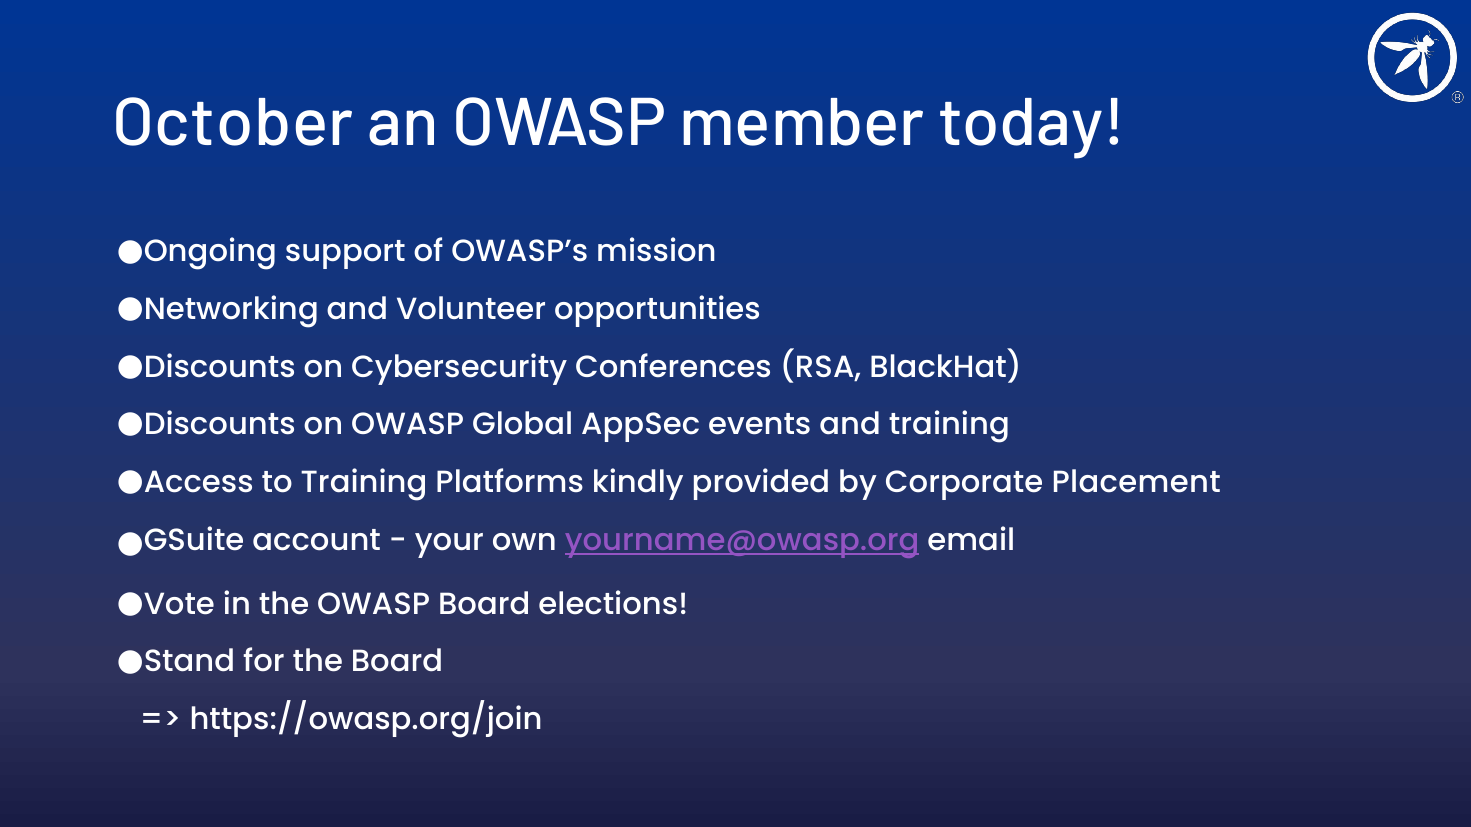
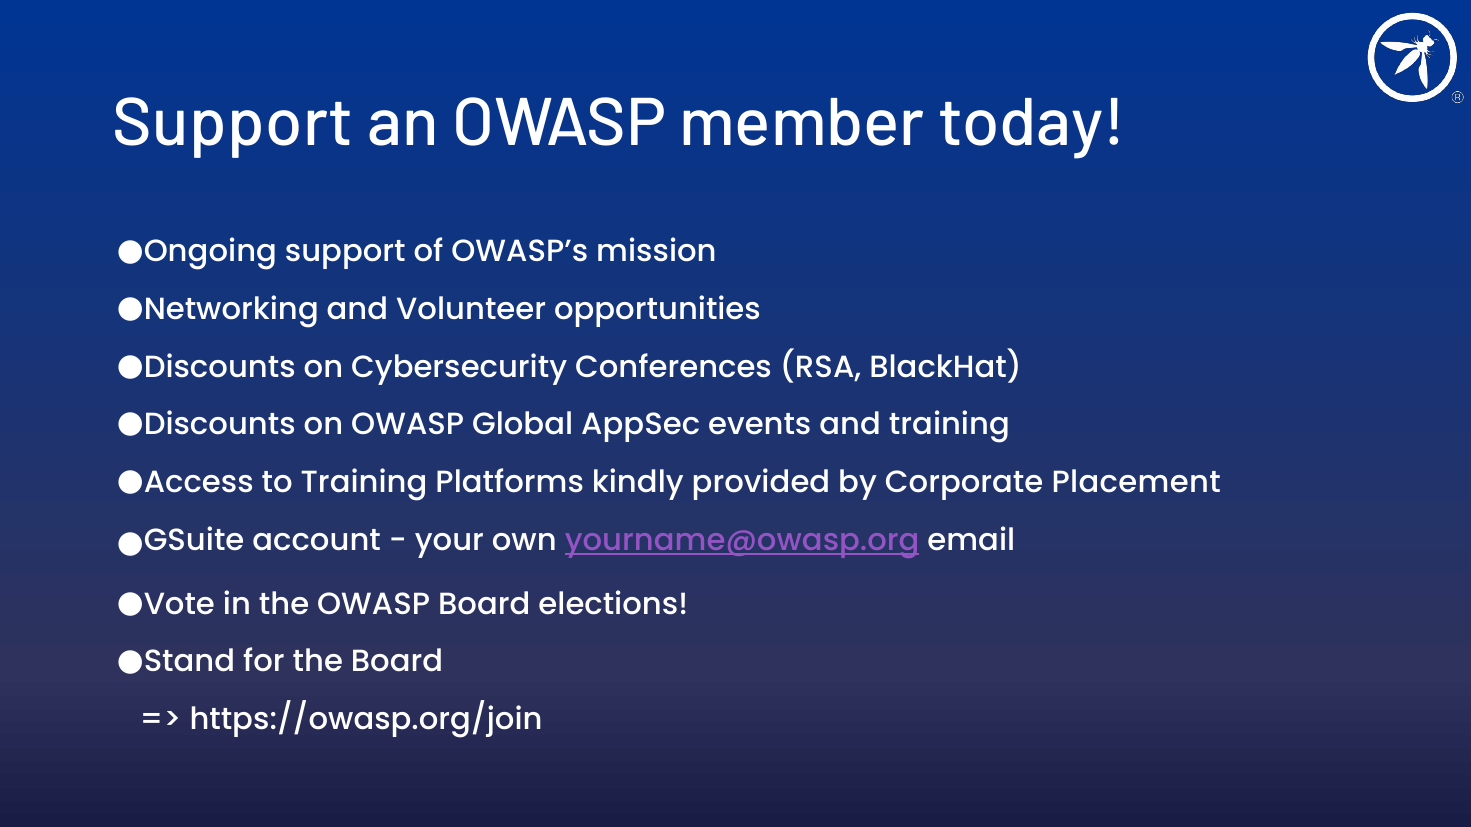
October: October -> Support (233, 124)
